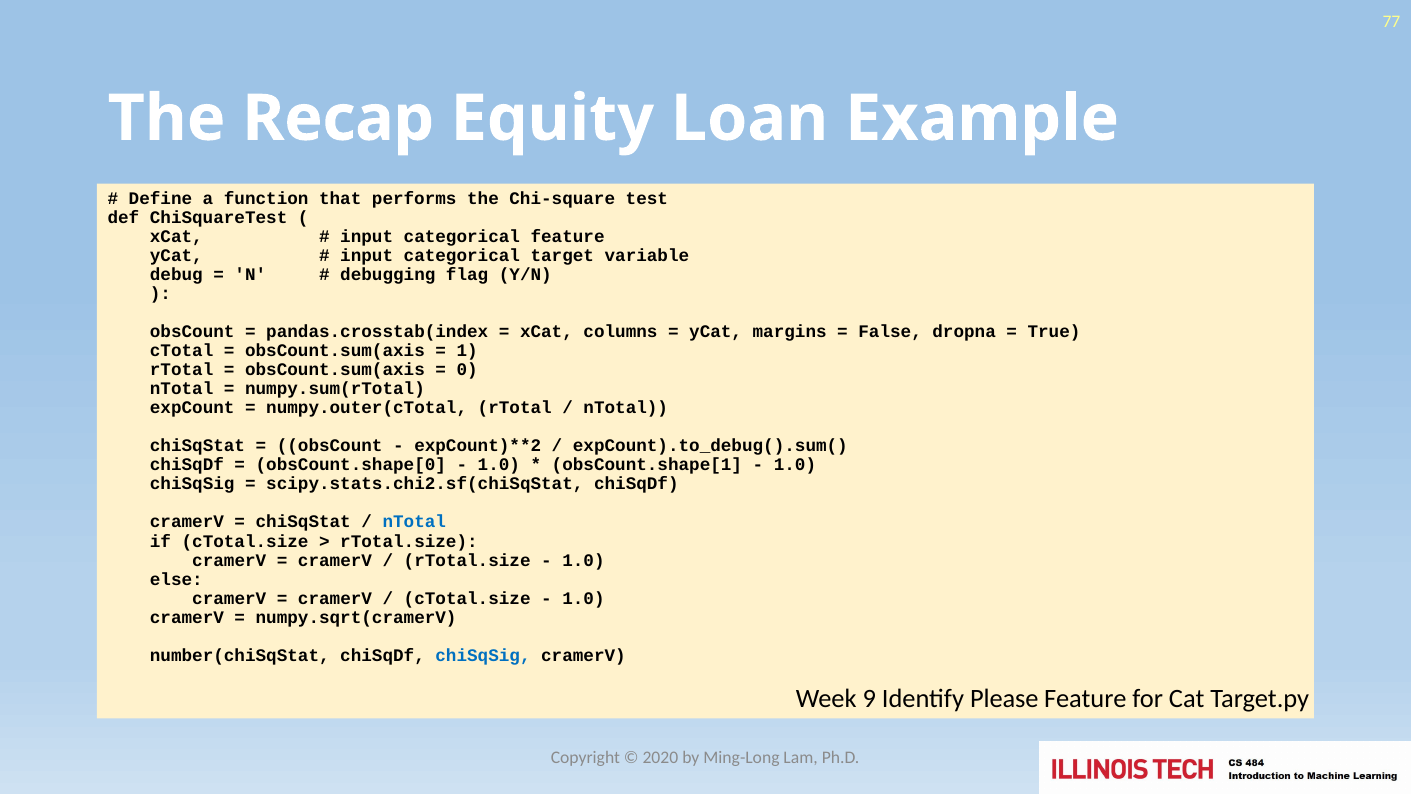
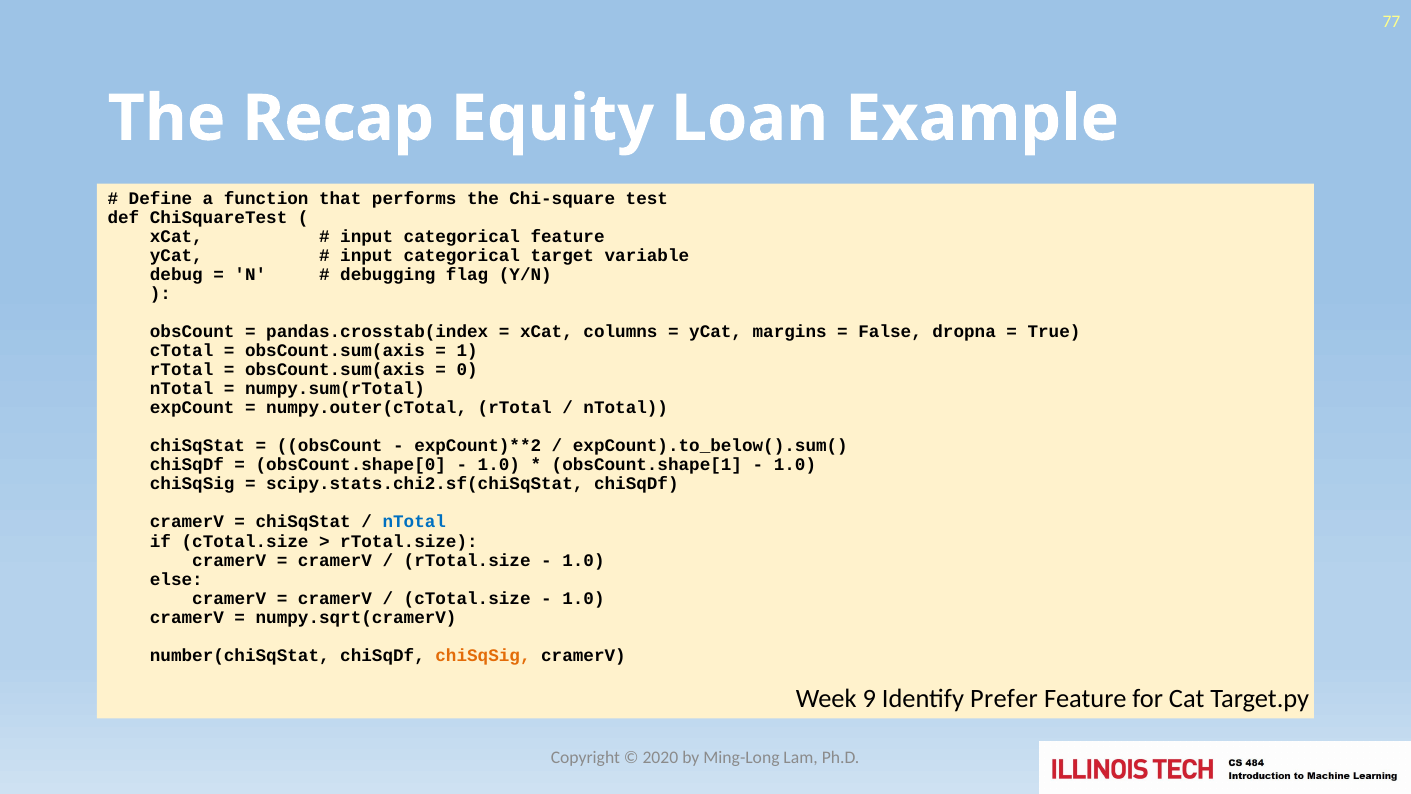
expCount).to_debug().sum(: expCount).to_debug().sum( -> expCount).to_below().sum( (710, 446)
chiSqSig colour: blue -> orange (483, 655)
Please: Please -> Prefer (1004, 698)
